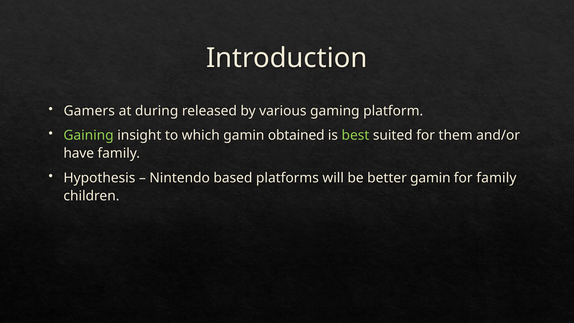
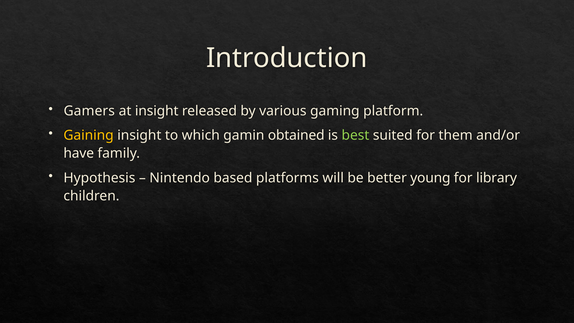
at during: during -> insight (157, 111)
Gaining colour: light green -> yellow (89, 135)
better gamin: gamin -> young (430, 178)
for family: family -> library (497, 178)
